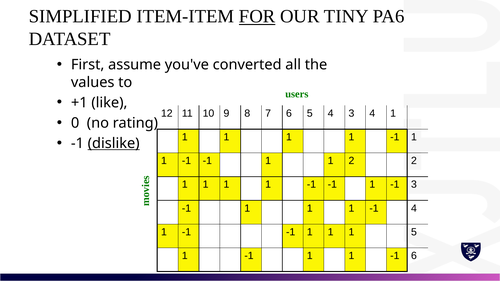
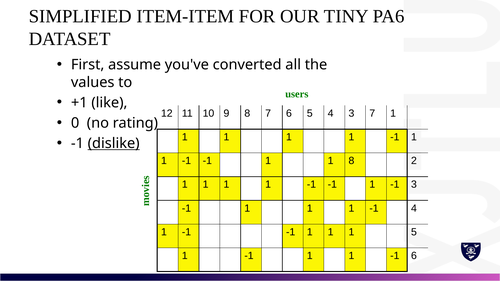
FOR underline: present -> none (257, 16)
3 4: 4 -> 7 (372, 113)
1 2: 2 -> 8 (351, 161)
